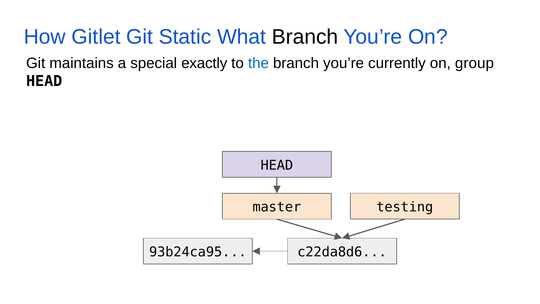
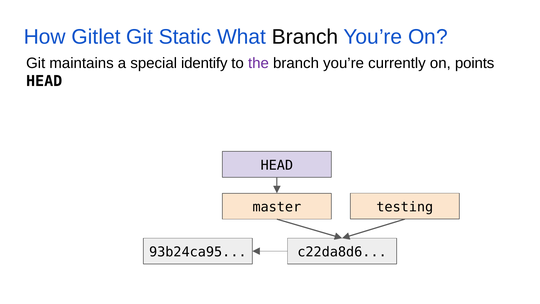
exactly: exactly -> identify (204, 63)
the colour: blue -> purple (258, 63)
group: group -> points (475, 63)
